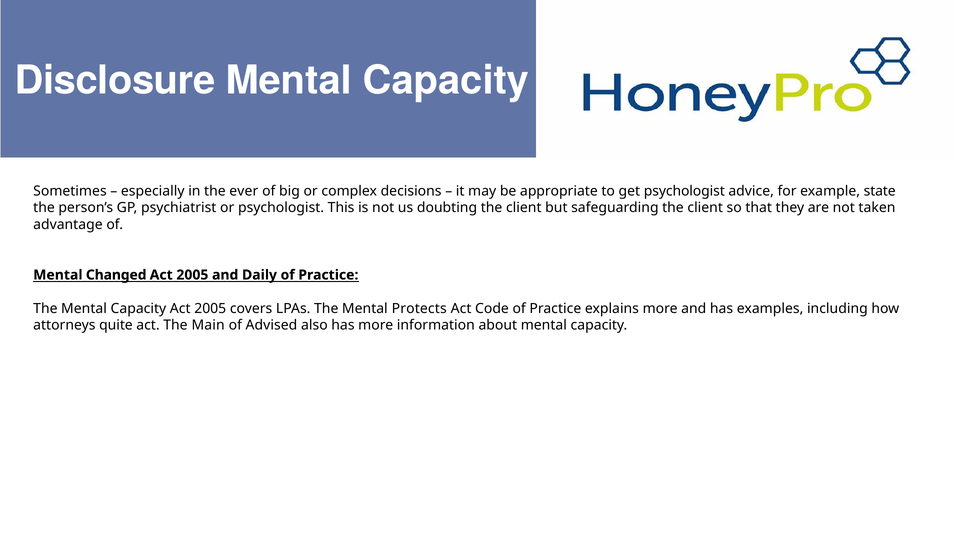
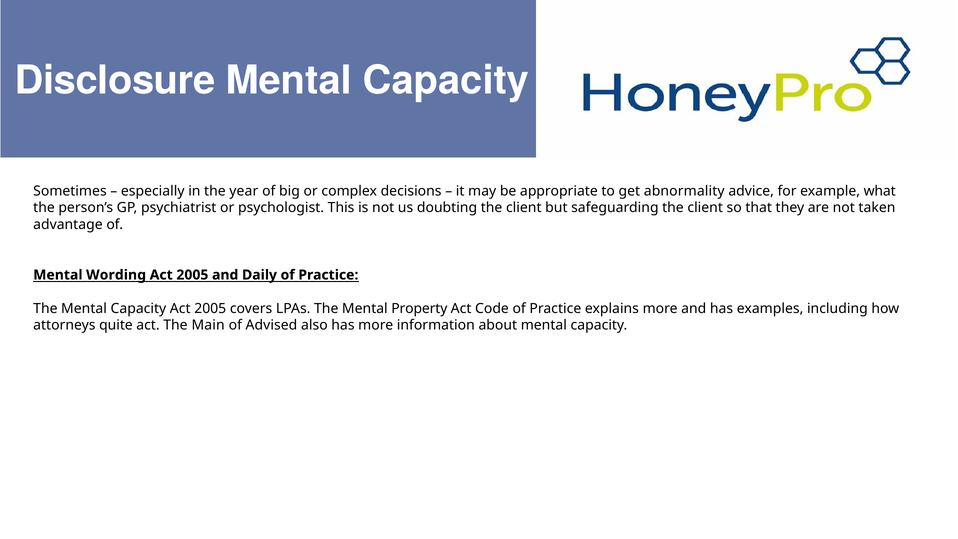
ever: ever -> year (244, 191)
get psychologist: psychologist -> abnormality (684, 191)
state: state -> what (880, 191)
Changed: Changed -> Wording (116, 275)
Protects: Protects -> Property (419, 308)
